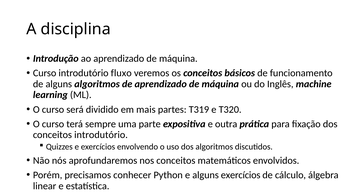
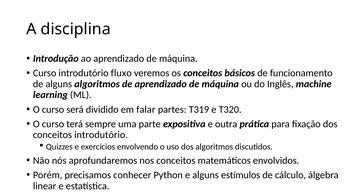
mais: mais -> falar (146, 110)
alguns exercícios: exercícios -> estímulos (241, 175)
